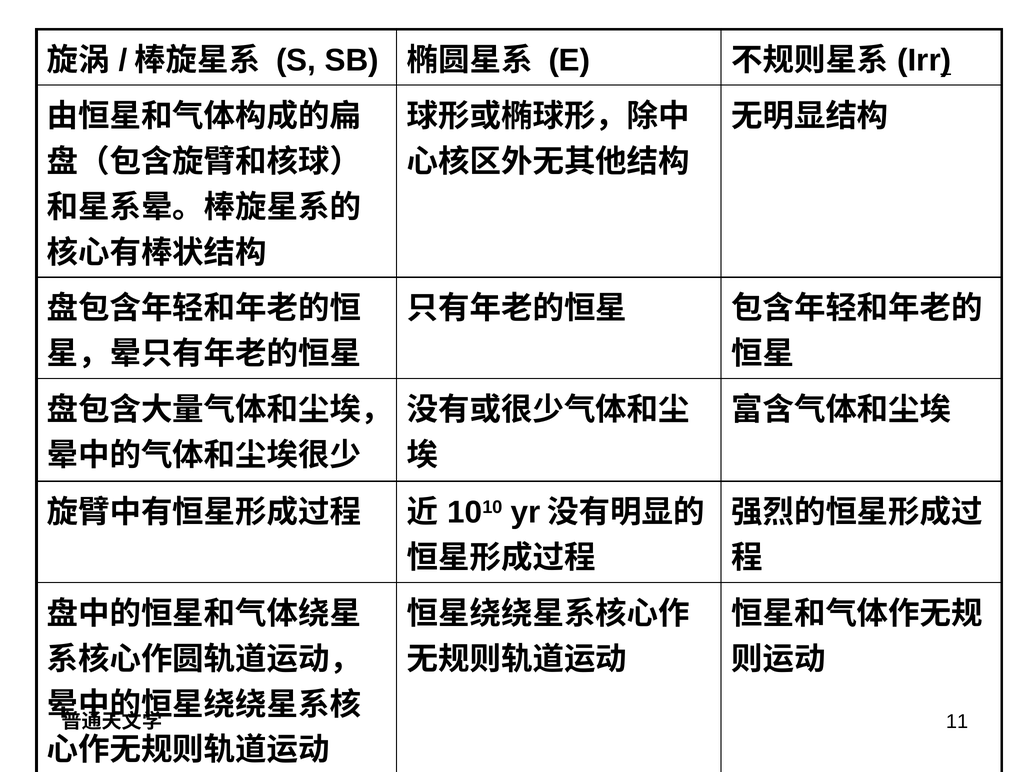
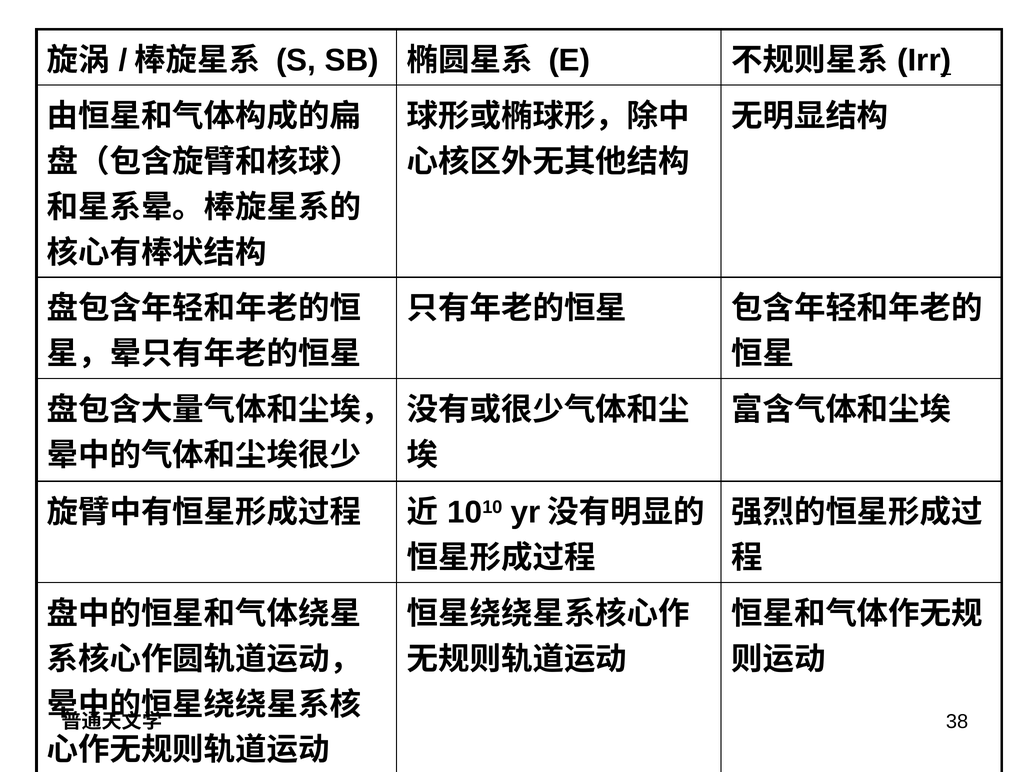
11: 11 -> 38 (957, 722)
